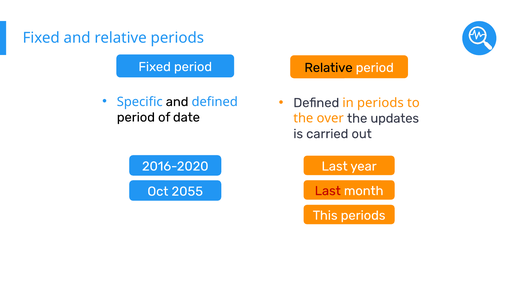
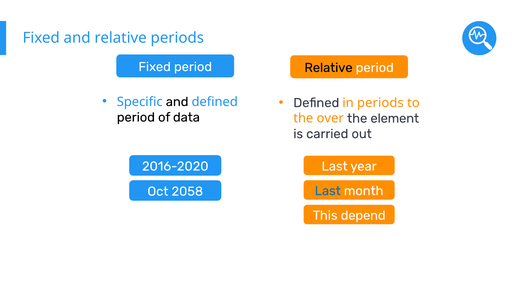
date: date -> data (186, 117)
updates: updates -> element (395, 118)
Last colour: red -> blue (328, 191)
2055: 2055 -> 2058 (187, 191)
This periods: periods -> depend (363, 215)
